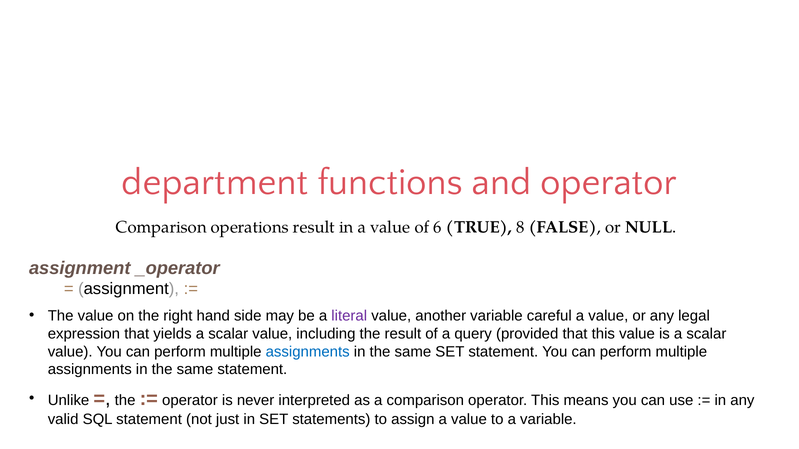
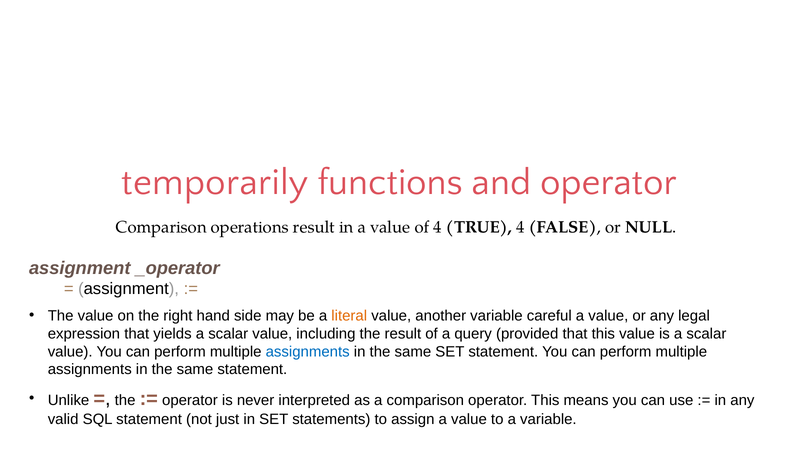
department: department -> temporarily (215, 182)
of 6: 6 -> 4 (438, 227)
TRUE 8: 8 -> 4 (521, 227)
literal colour: purple -> orange (349, 316)
